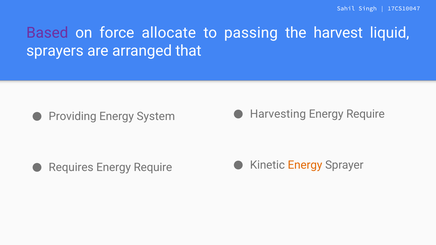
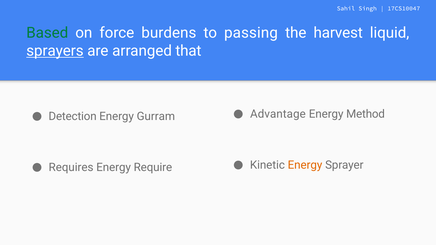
Based colour: purple -> green (47, 33)
allocate: allocate -> burdens (169, 33)
sprayers underline: none -> present (55, 51)
Harvesting: Harvesting -> Advantage (278, 114)
Require: Require -> Method (366, 114)
Providing: Providing -> Detection (73, 117)
System: System -> Gurram (156, 117)
